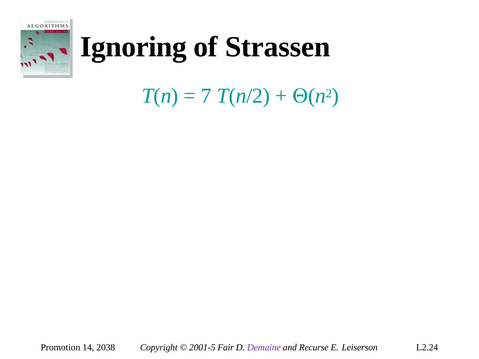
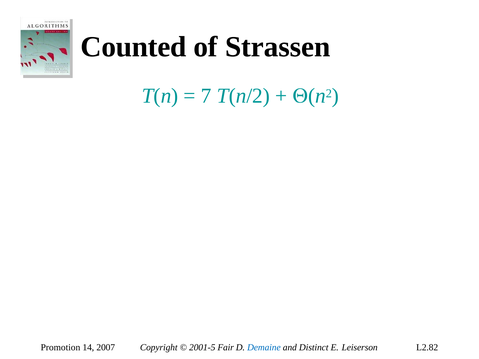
Ignoring: Ignoring -> Counted (133, 47)
2038: 2038 -> 2007 (106, 348)
Demaine colour: purple -> blue (264, 348)
Recurse: Recurse -> Distinct (314, 348)
L2.24: L2.24 -> L2.82 (427, 348)
